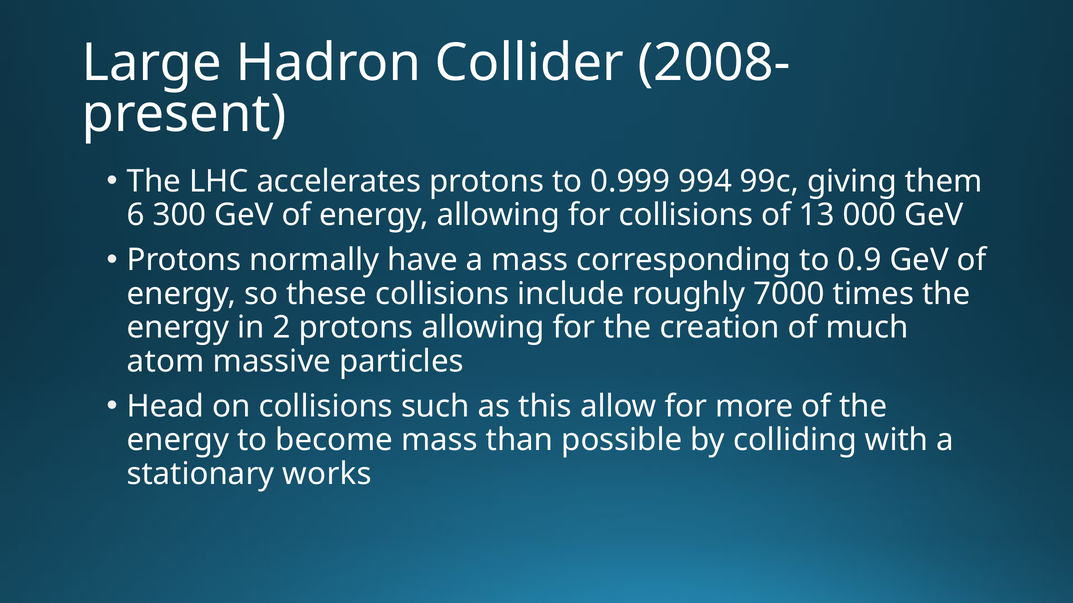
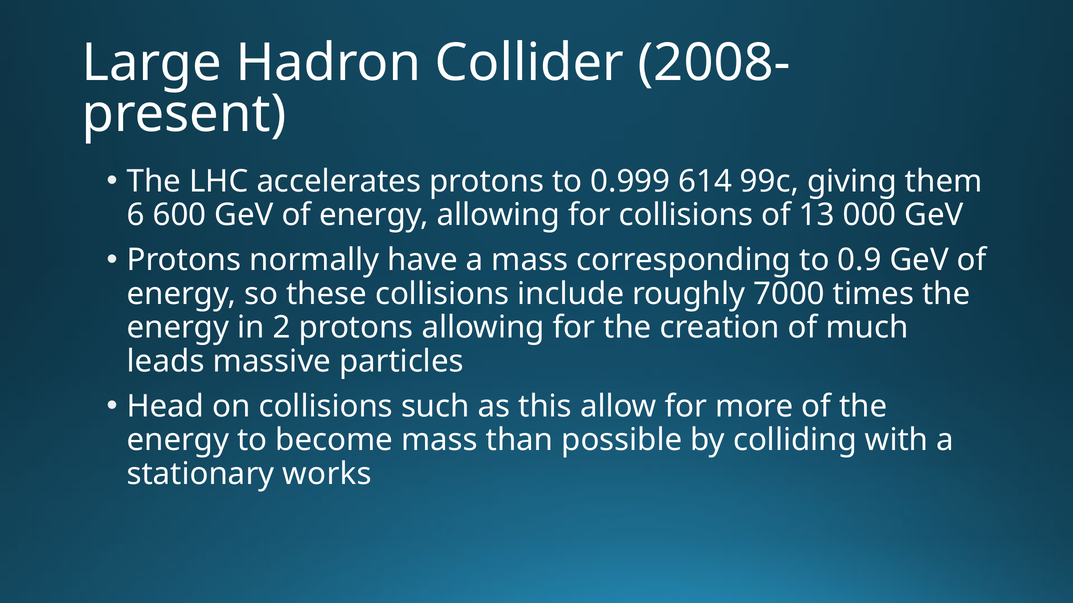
994: 994 -> 614 (705, 181)
300: 300 -> 600 (179, 215)
atom: atom -> leads (166, 362)
